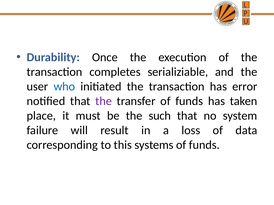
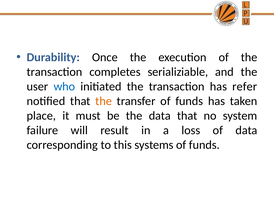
error: error -> refer (245, 87)
the colour: purple -> orange (104, 101)
the such: such -> data (160, 116)
